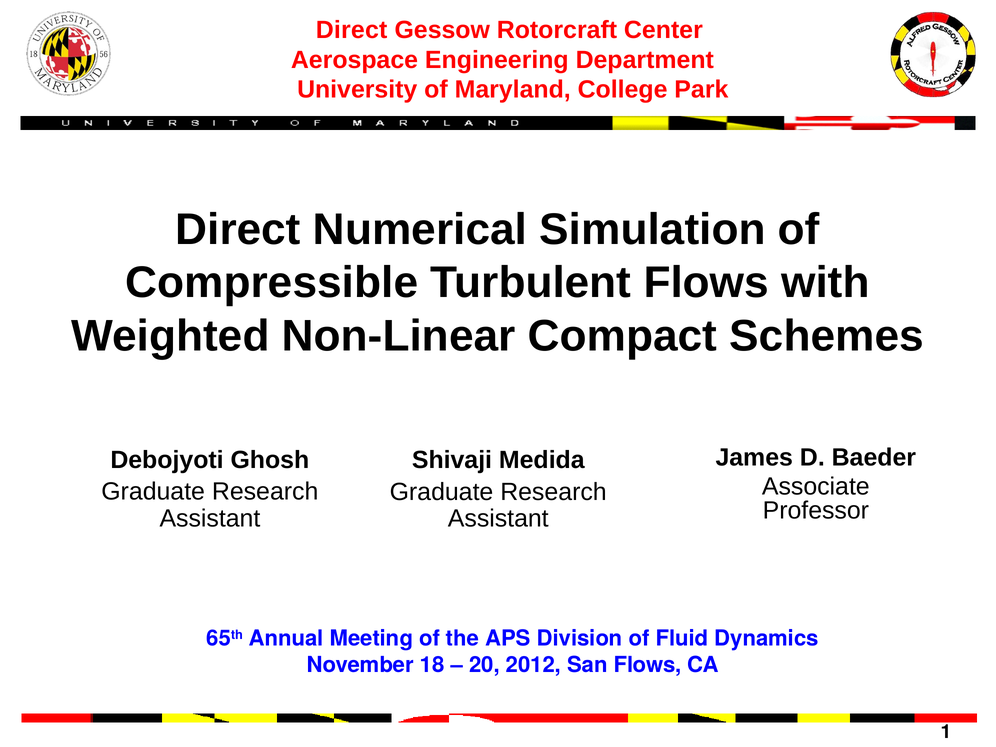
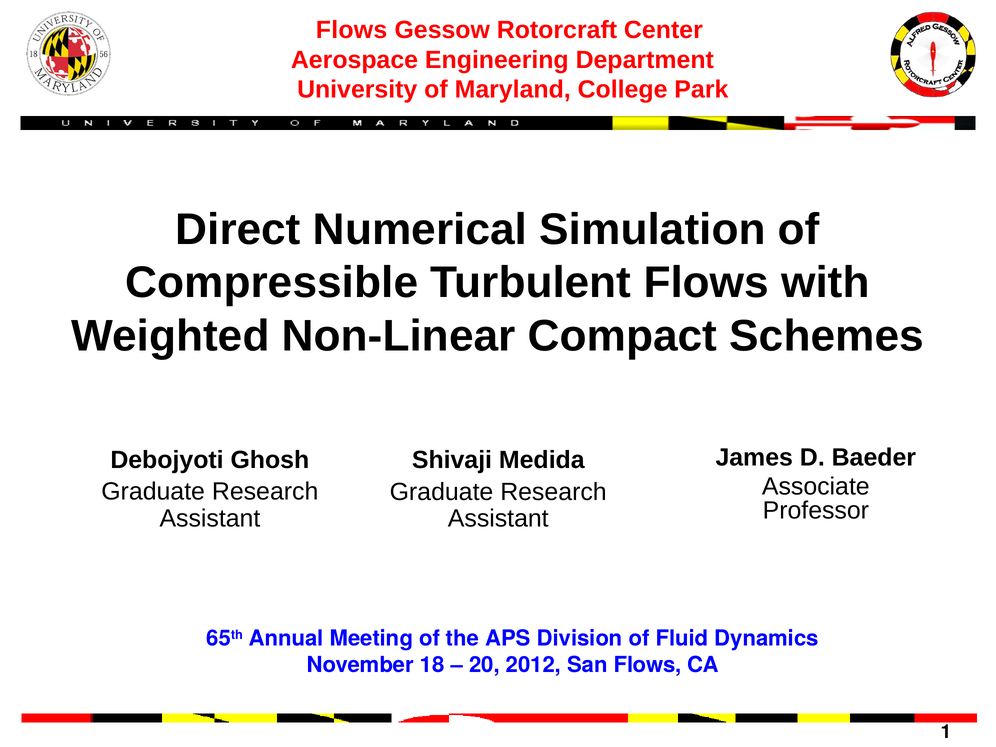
Direct: Direct -> Flows (352, 30)
